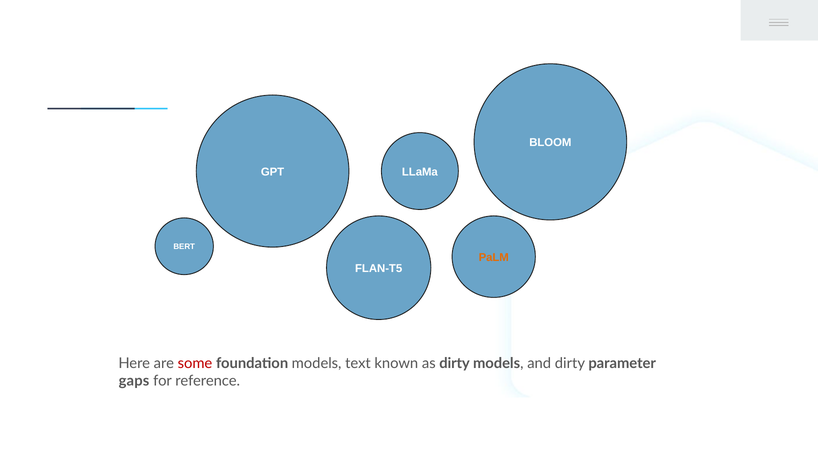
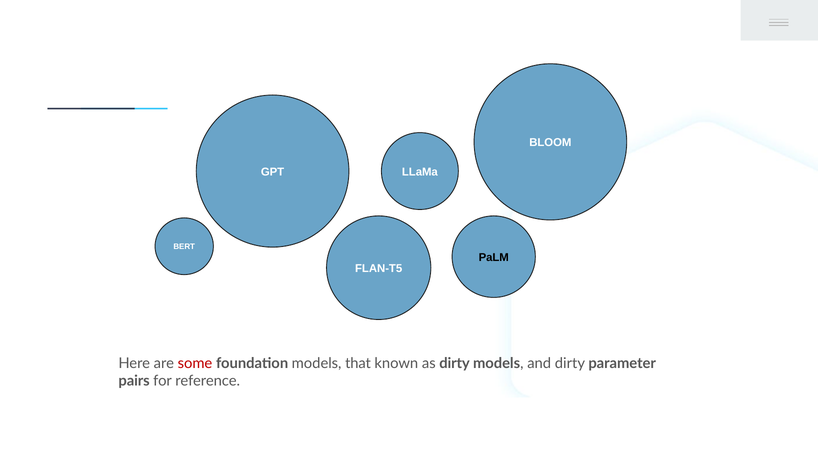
PaLM colour: orange -> black (494, 258)
text: text -> that (358, 363)
gaps: gaps -> pairs (134, 381)
